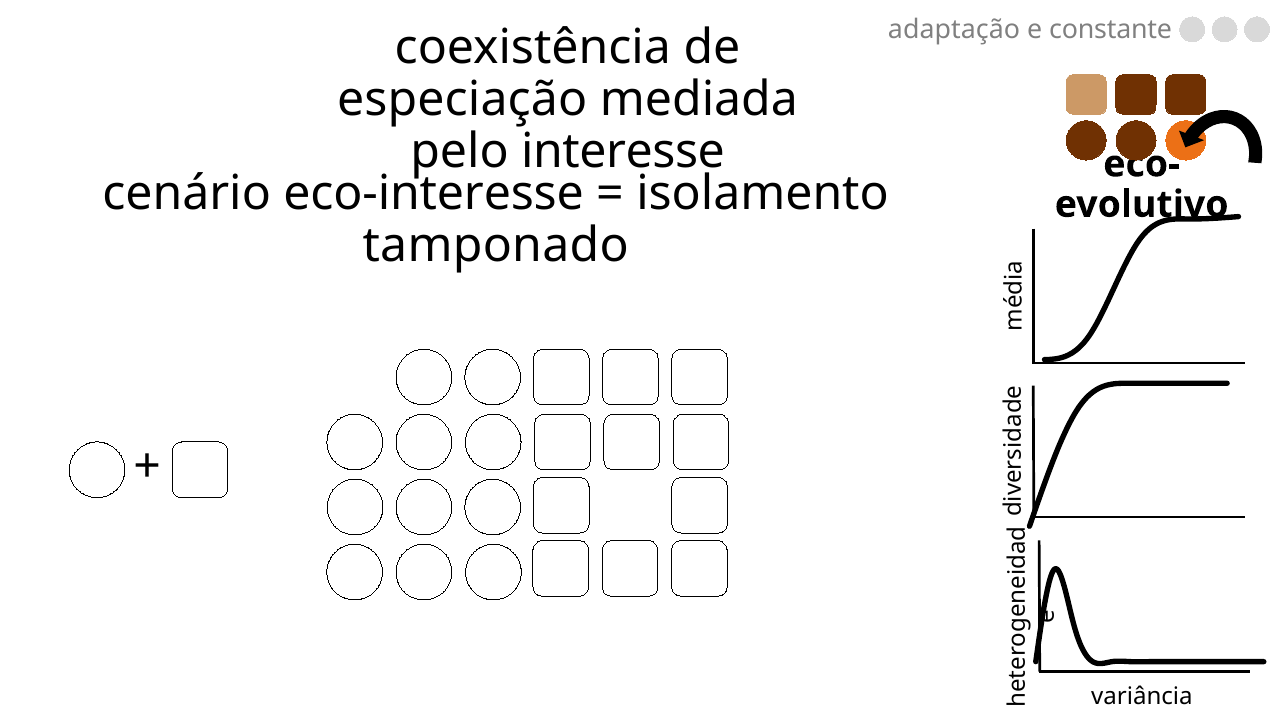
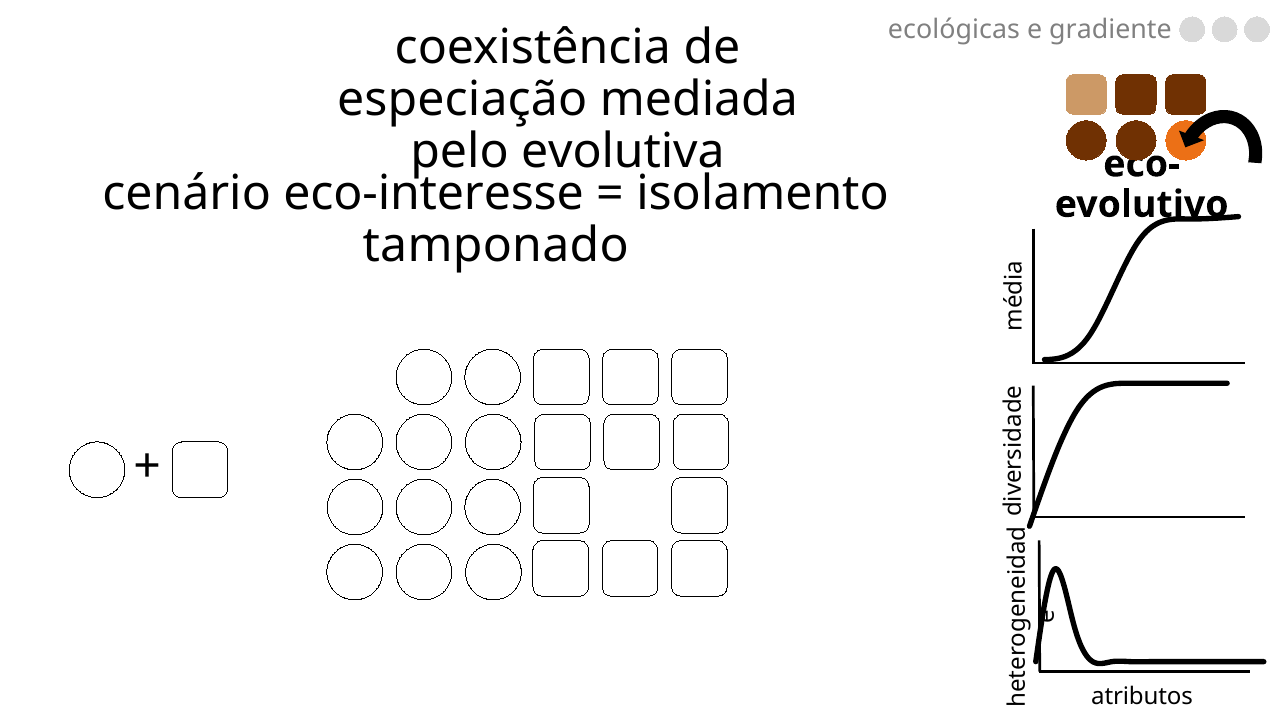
adaptação: adaptação -> ecológicas (954, 30)
constante: constante -> gradiente (1110, 30)
interesse: interesse -> evolutiva (623, 152)
variância: variância -> atributos (1142, 696)
